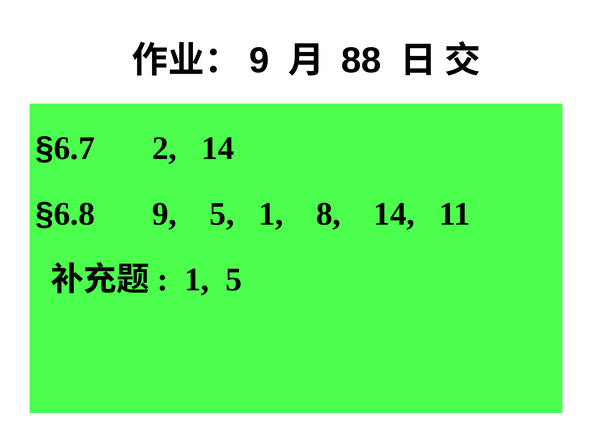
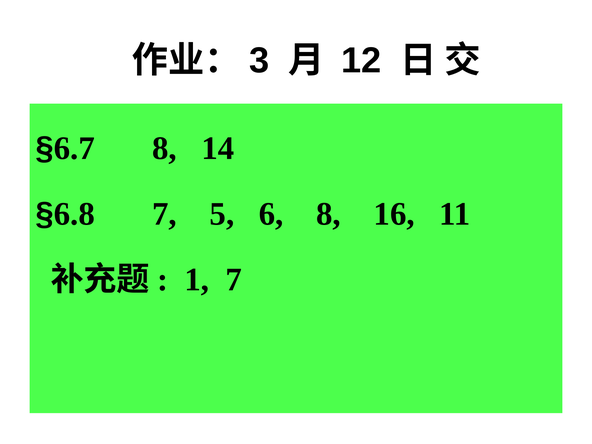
9: 9 -> 3 (259, 61)
88: 88 -> 12 (361, 61)
§6.7 2: 2 -> 8 (165, 148)
§6.8 9: 9 -> 7 (165, 214)
5 1: 1 -> 6 (271, 214)
8 14: 14 -> 16 (394, 214)
1 5: 5 -> 7 (234, 280)
